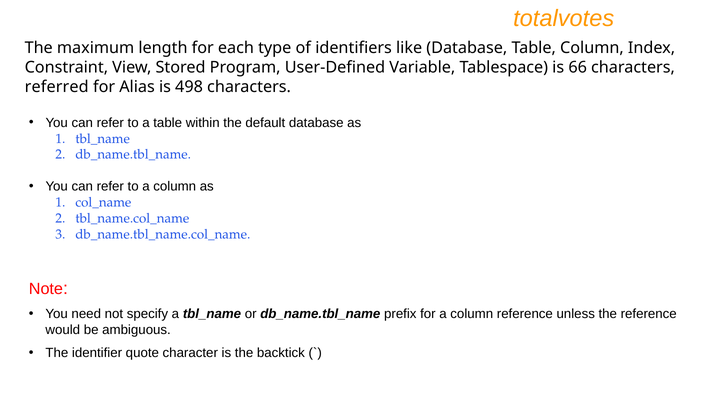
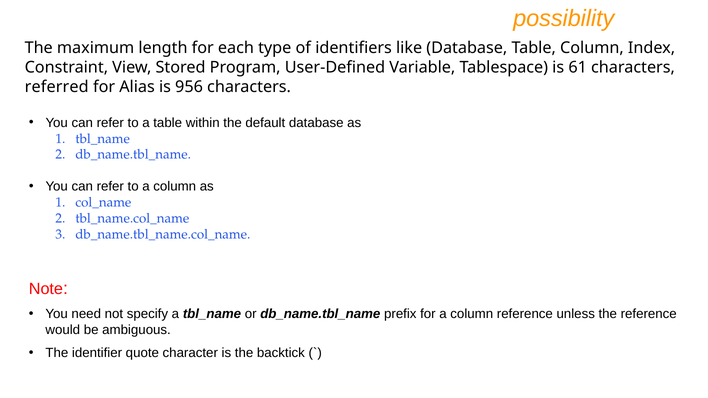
totalvotes: totalvotes -> possibility (564, 18)
66: 66 -> 61 (578, 67)
498: 498 -> 956 (189, 87)
